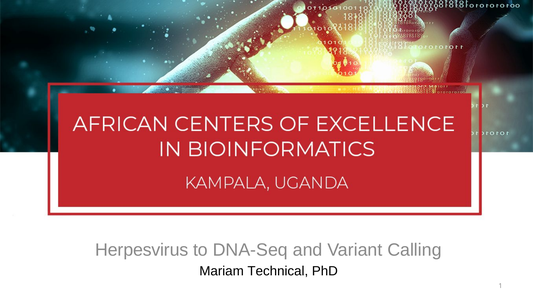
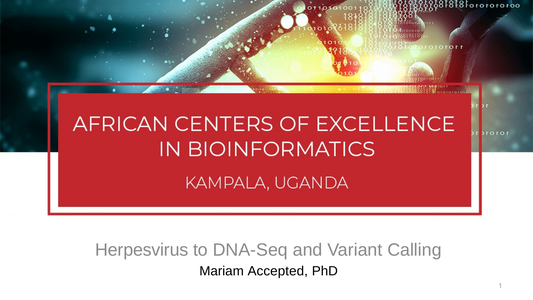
Technical: Technical -> Accepted (278, 271)
